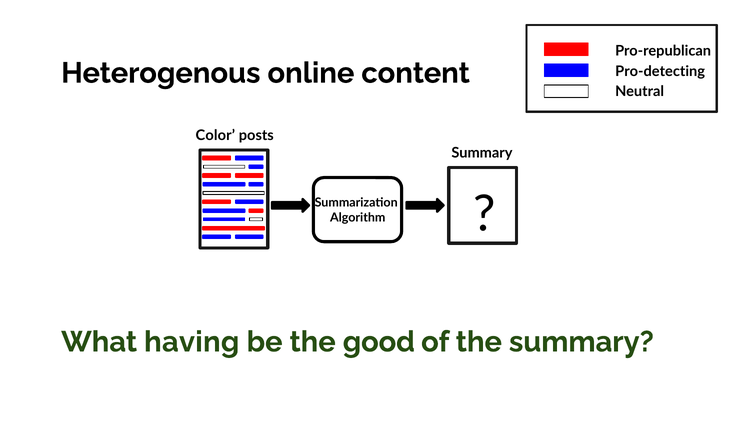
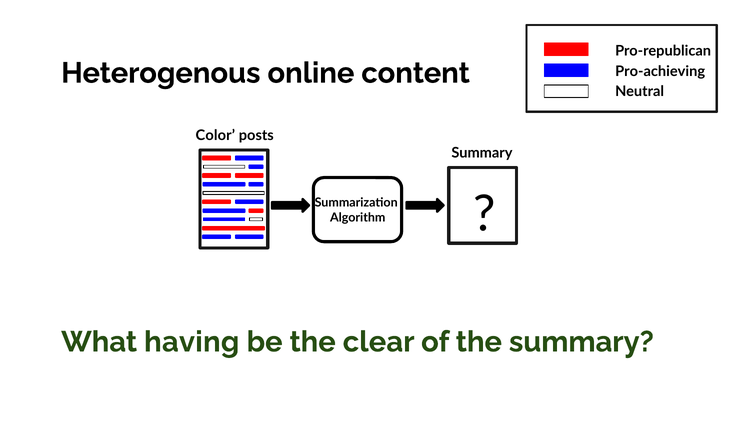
Pro-detecting: Pro-detecting -> Pro-achieving (660, 71)
good: good -> clear (379, 342)
